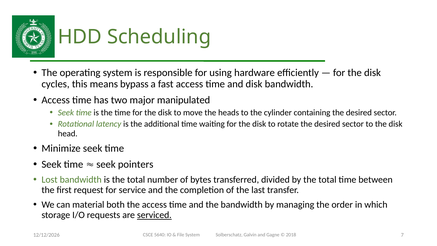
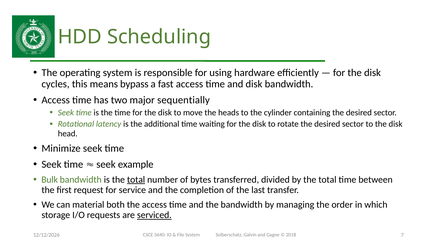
manipulated: manipulated -> sequentially (184, 100)
pointers: pointers -> example (136, 164)
Lost: Lost -> Bulk (50, 179)
total underline: none -> present (136, 179)
